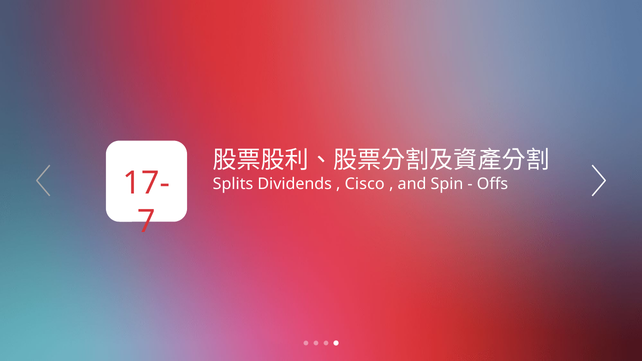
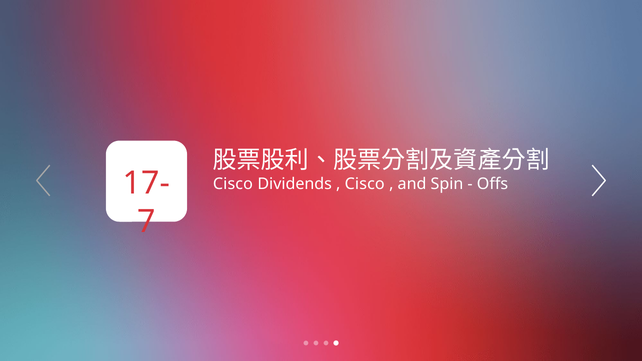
Splits: Splits -> Cisco (233, 184)
